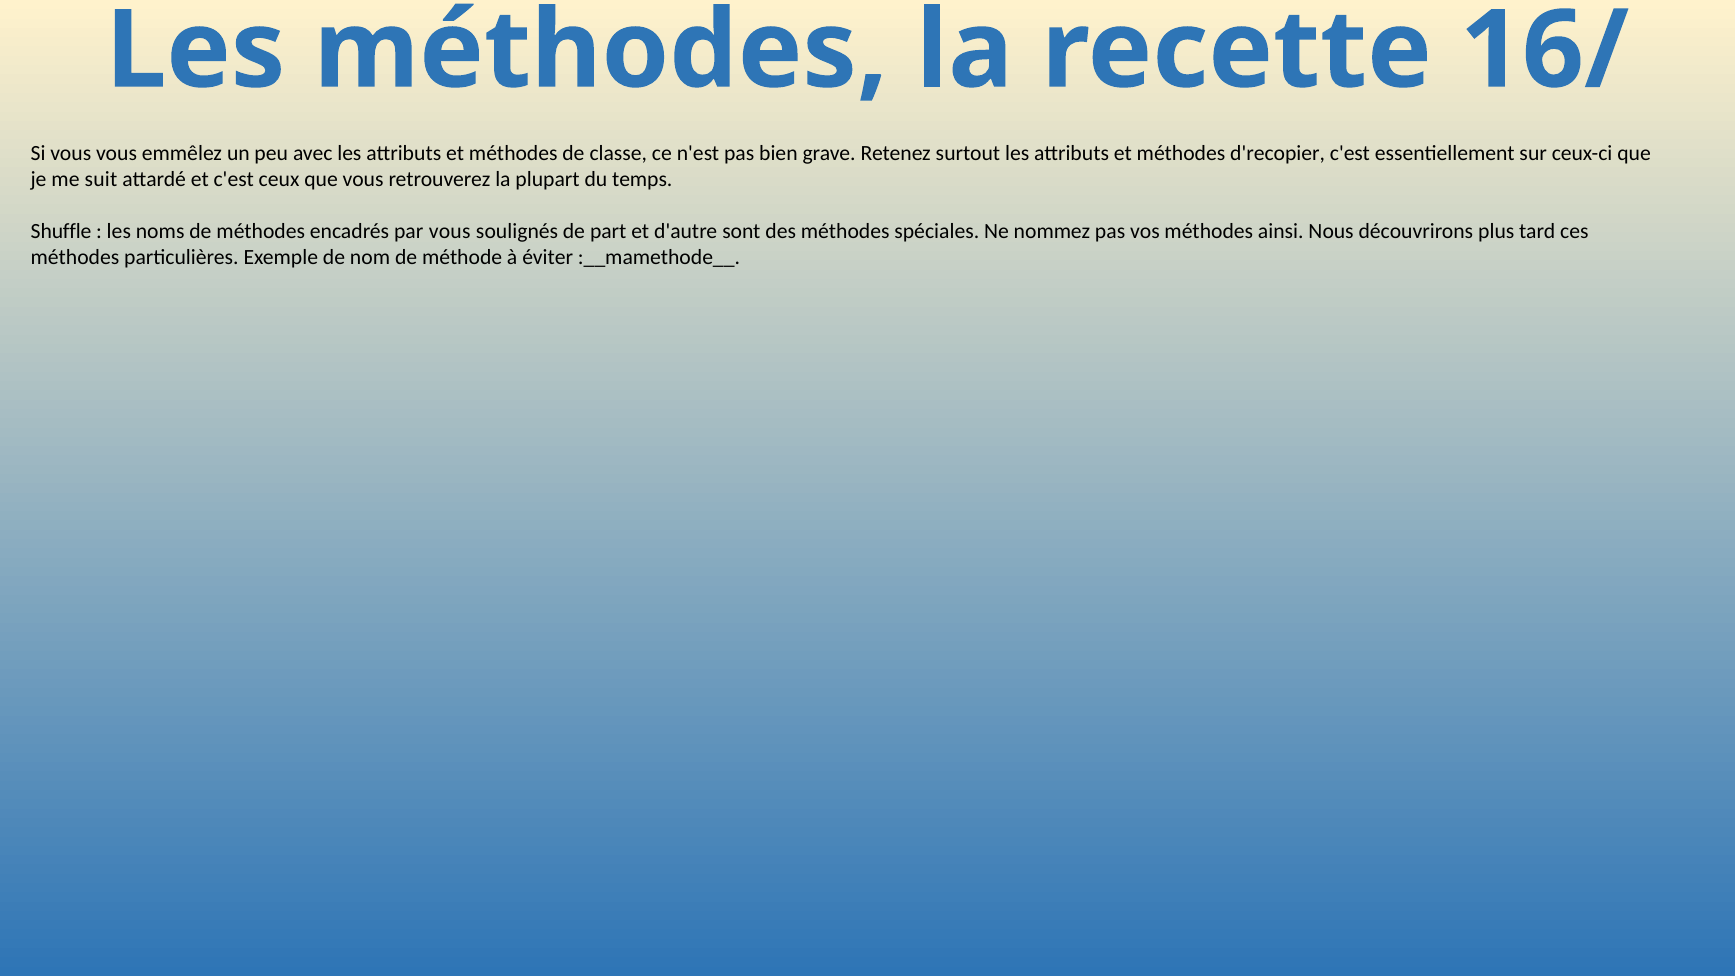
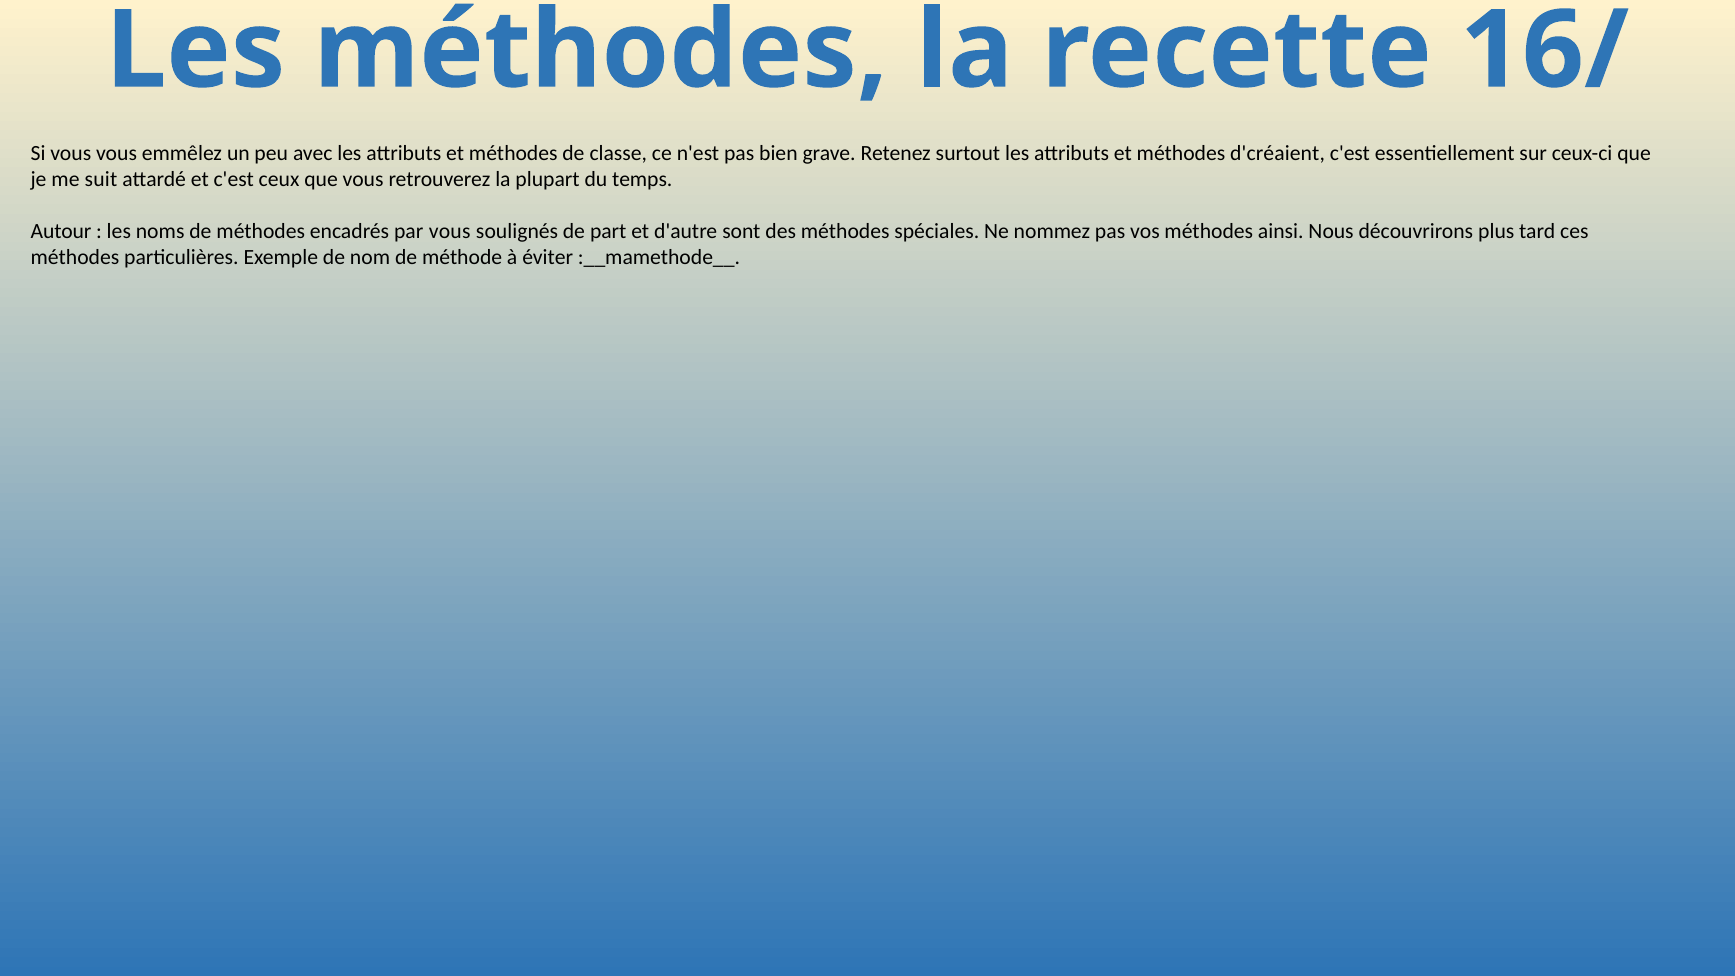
d'recopier: d'recopier -> d'créaient (1278, 153)
Shuffle: Shuffle -> Autour (61, 232)
